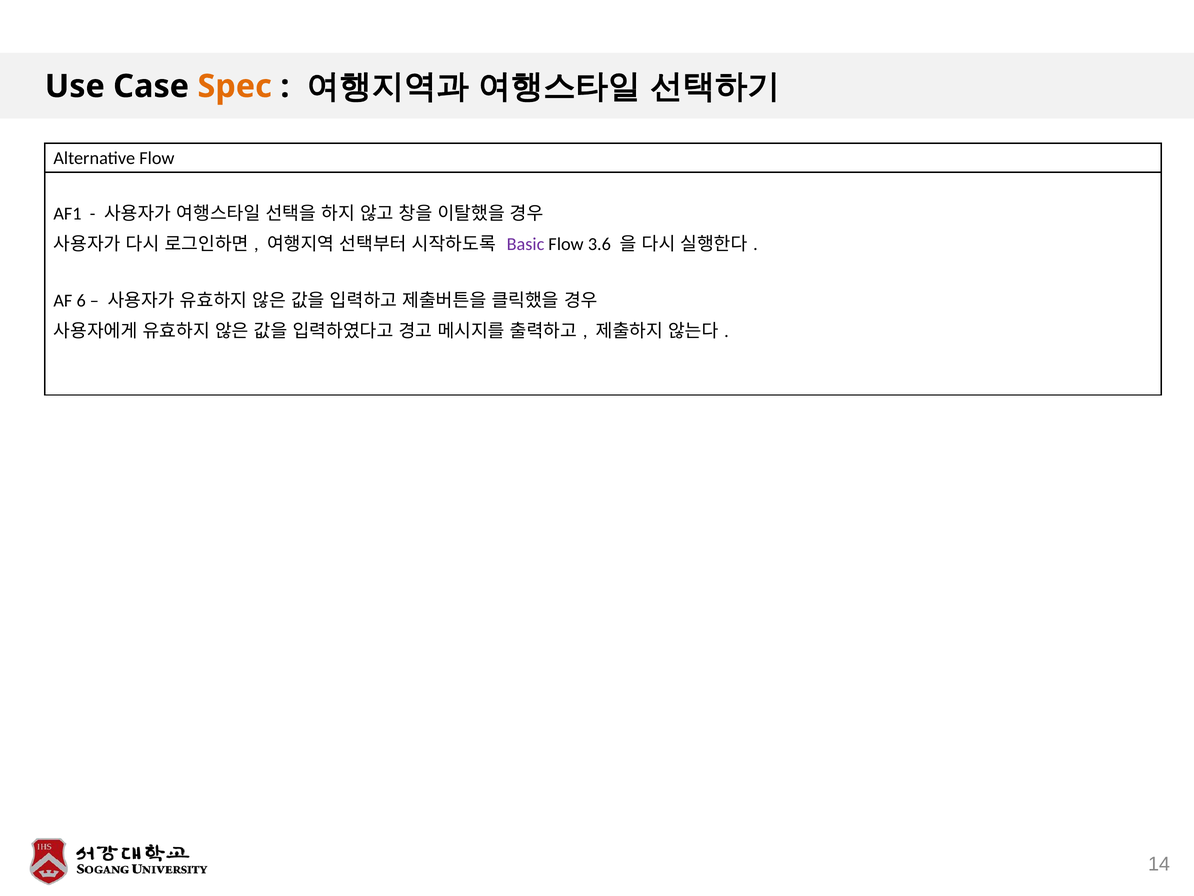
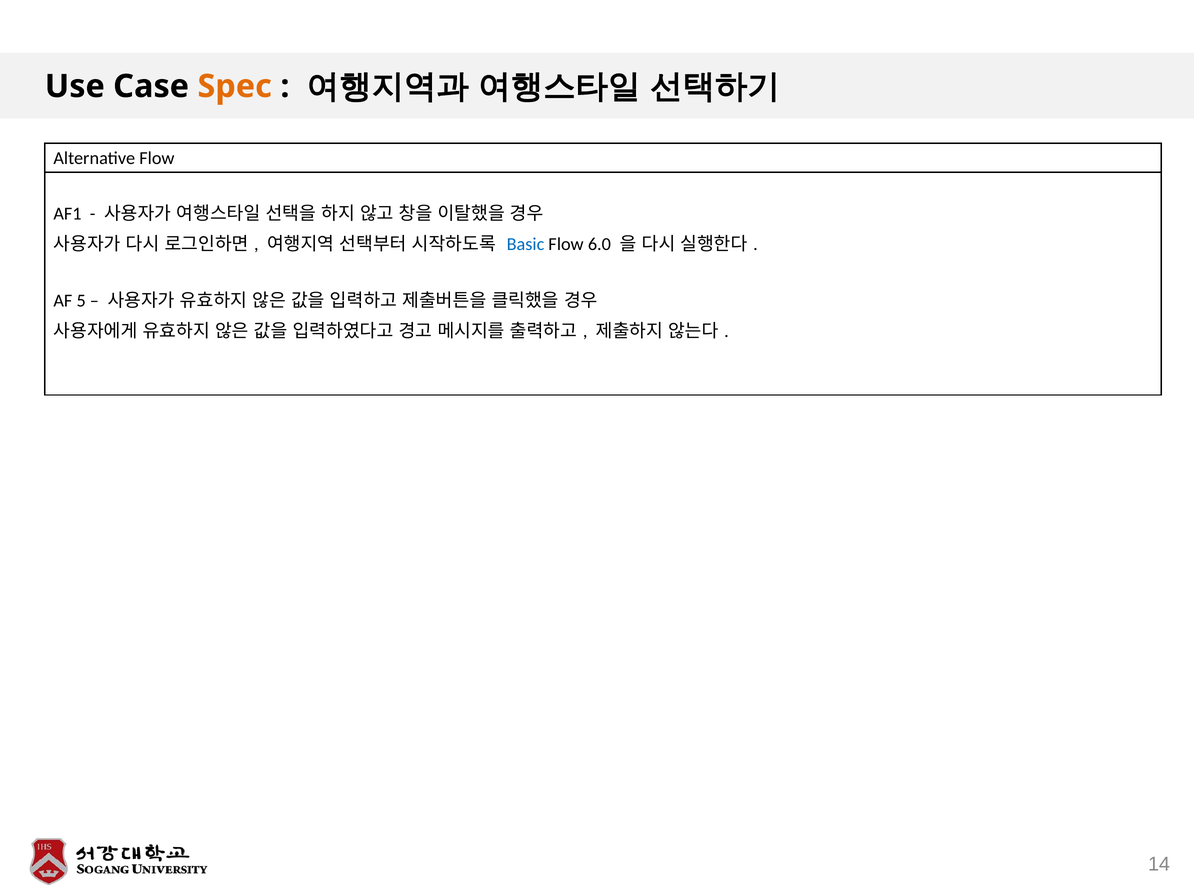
Basic colour: purple -> blue (525, 244)
3.6: 3.6 -> 6.0 (599, 244)
6: 6 -> 5 (81, 300)
